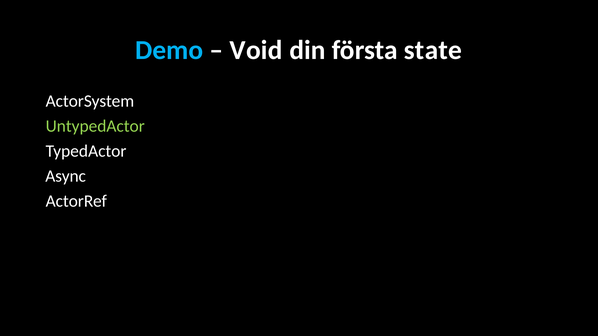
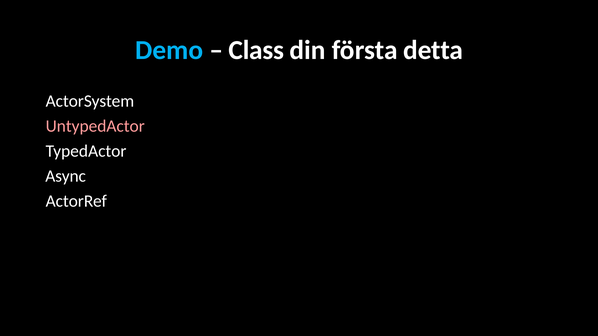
Void: Void -> Class (256, 50)
state: state -> detta (433, 50)
UntypedActor colour: light green -> pink (95, 126)
